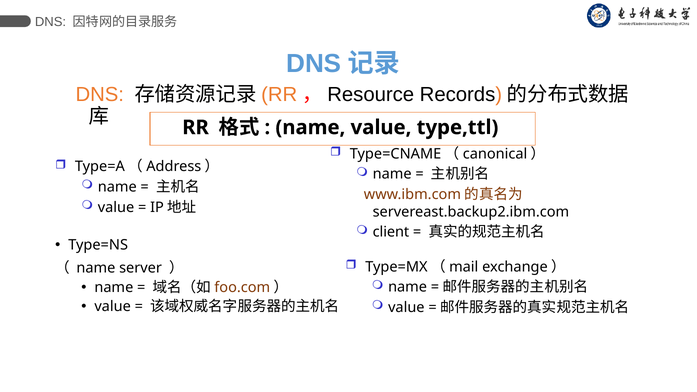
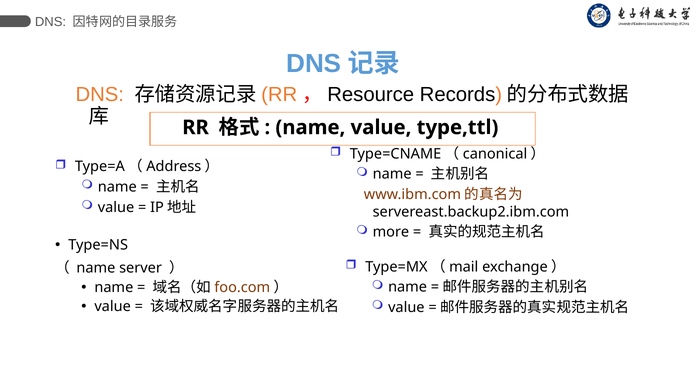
client: client -> more (391, 232)
